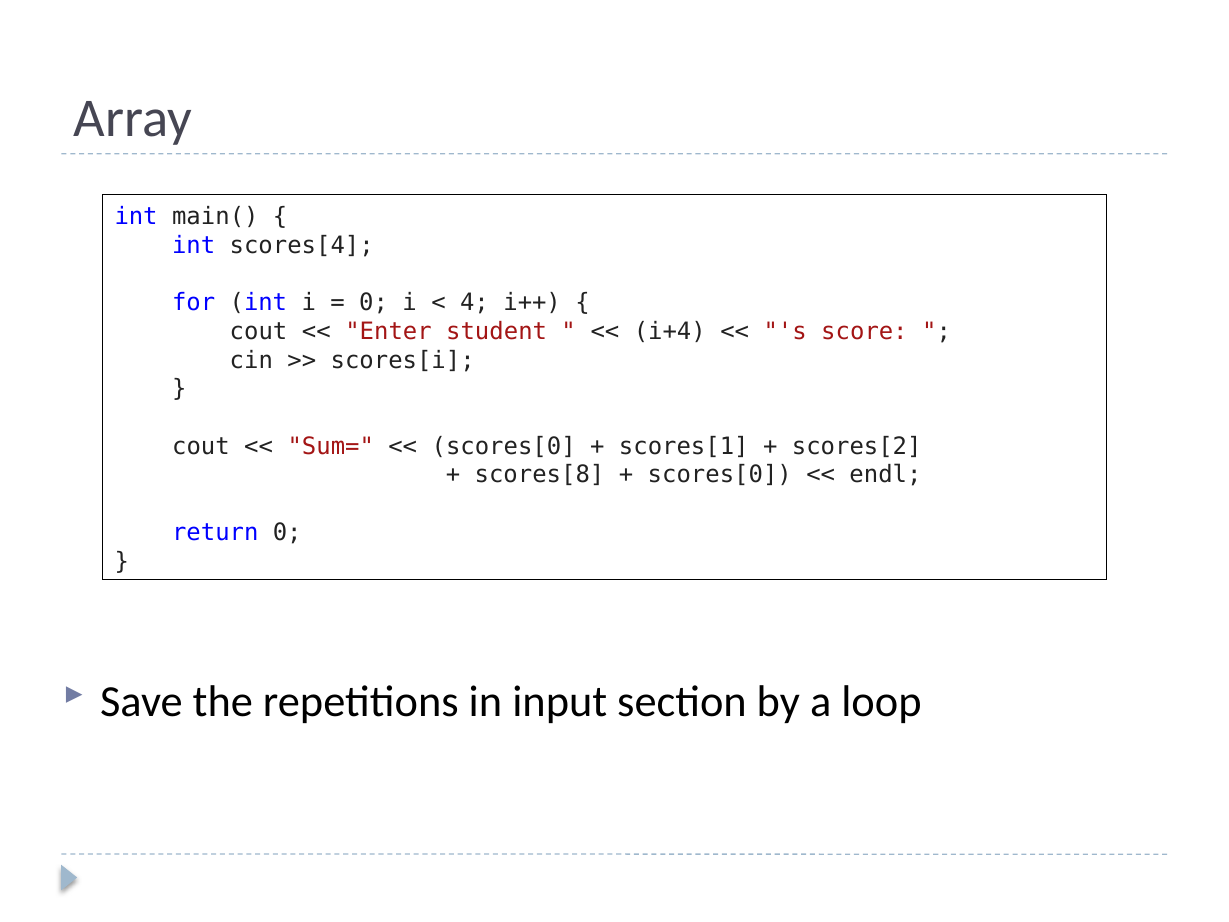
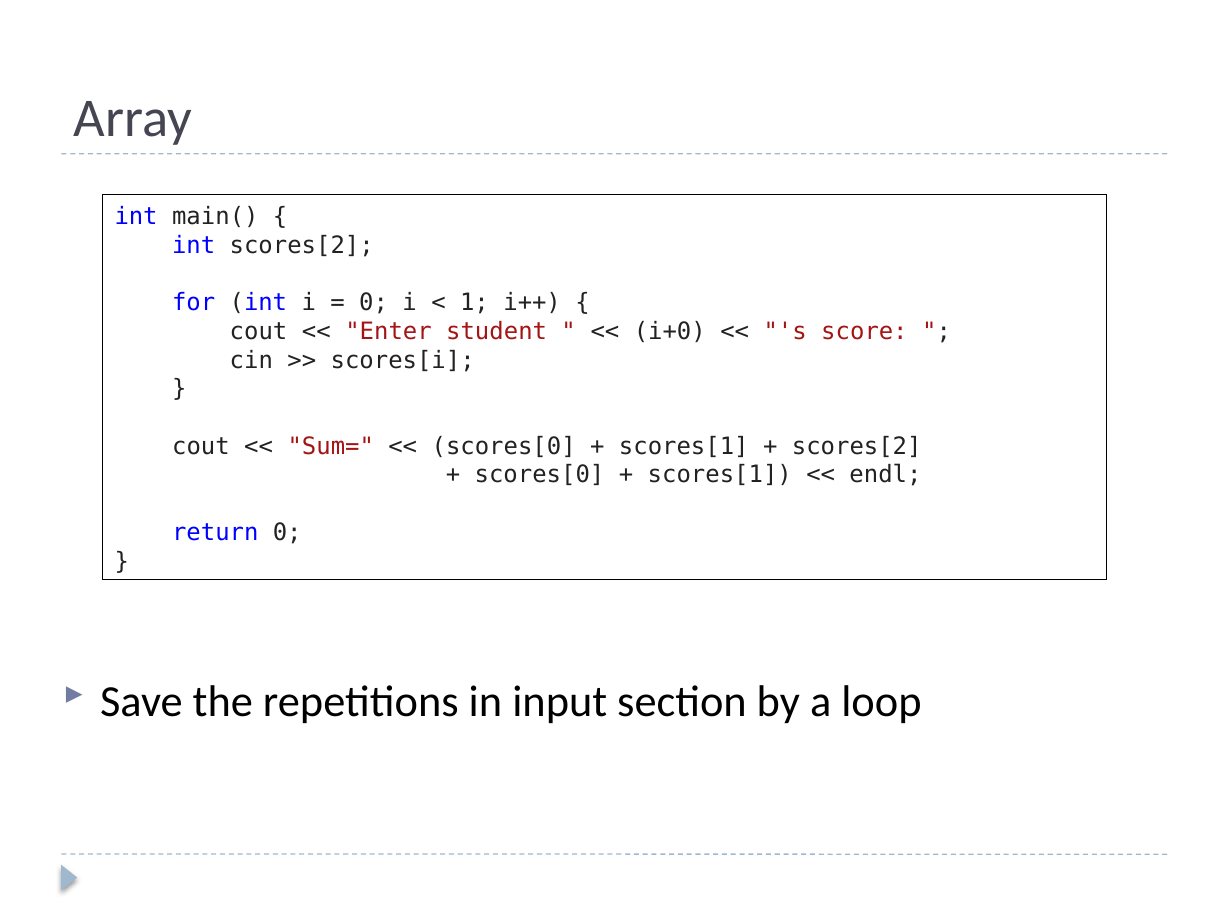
int scores[4: scores[4 -> scores[2 (302, 245)
4: 4 -> 1 (474, 303)
i+4: i+4 -> i+0 (670, 331)
scores[8: scores[8 -> scores[0 (540, 475)
scores[0: scores[0 -> scores[1 (720, 475)
